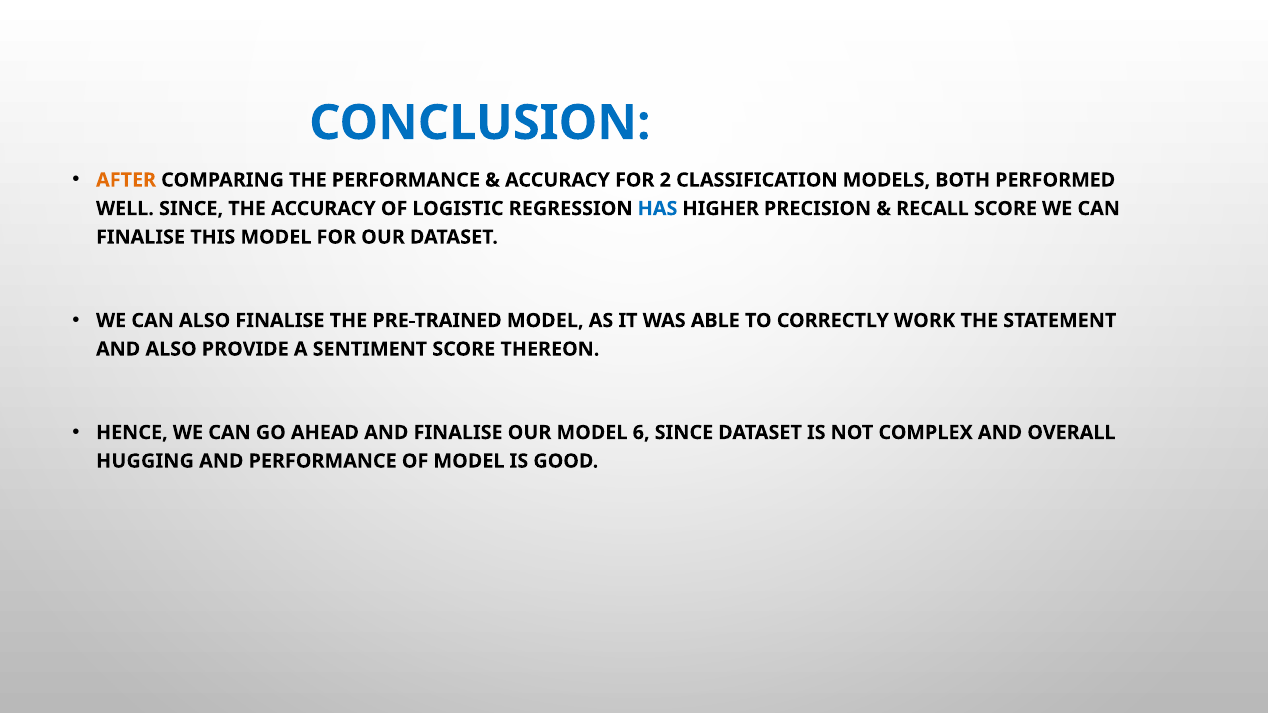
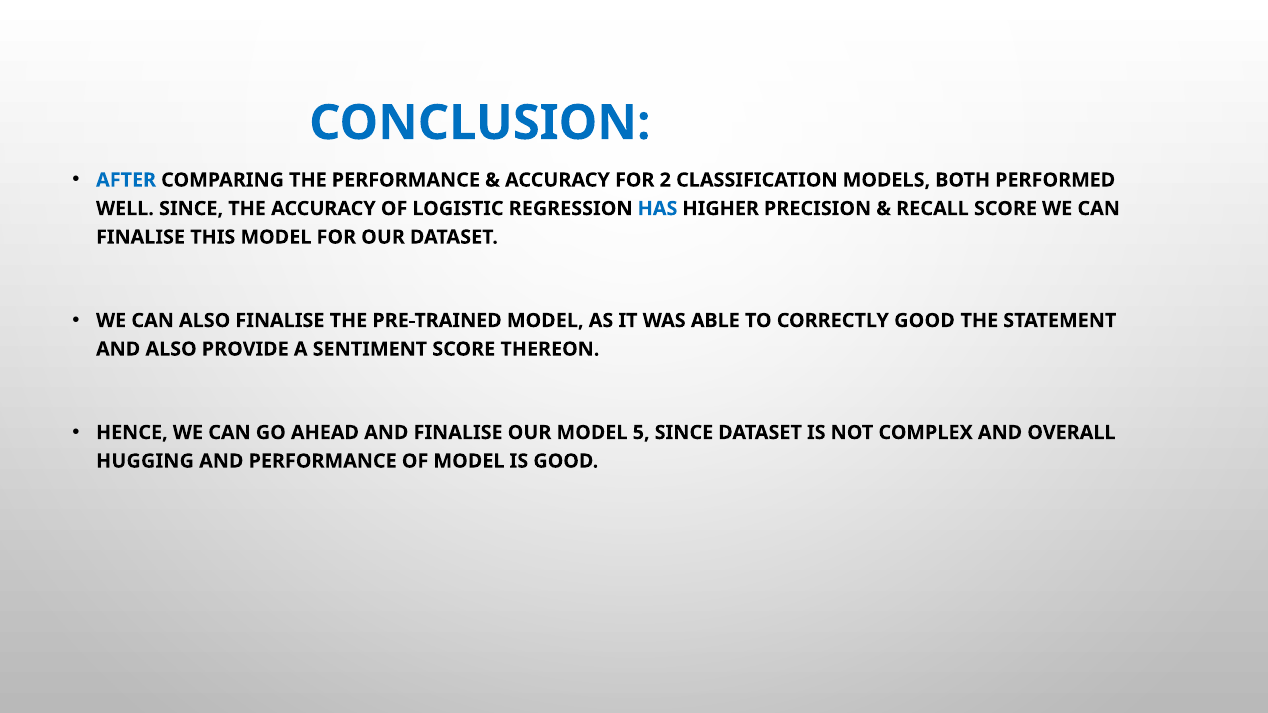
AFTER colour: orange -> blue (126, 180)
CORRECTLY WORK: WORK -> GOOD (924, 321)
6: 6 -> 5 (641, 433)
